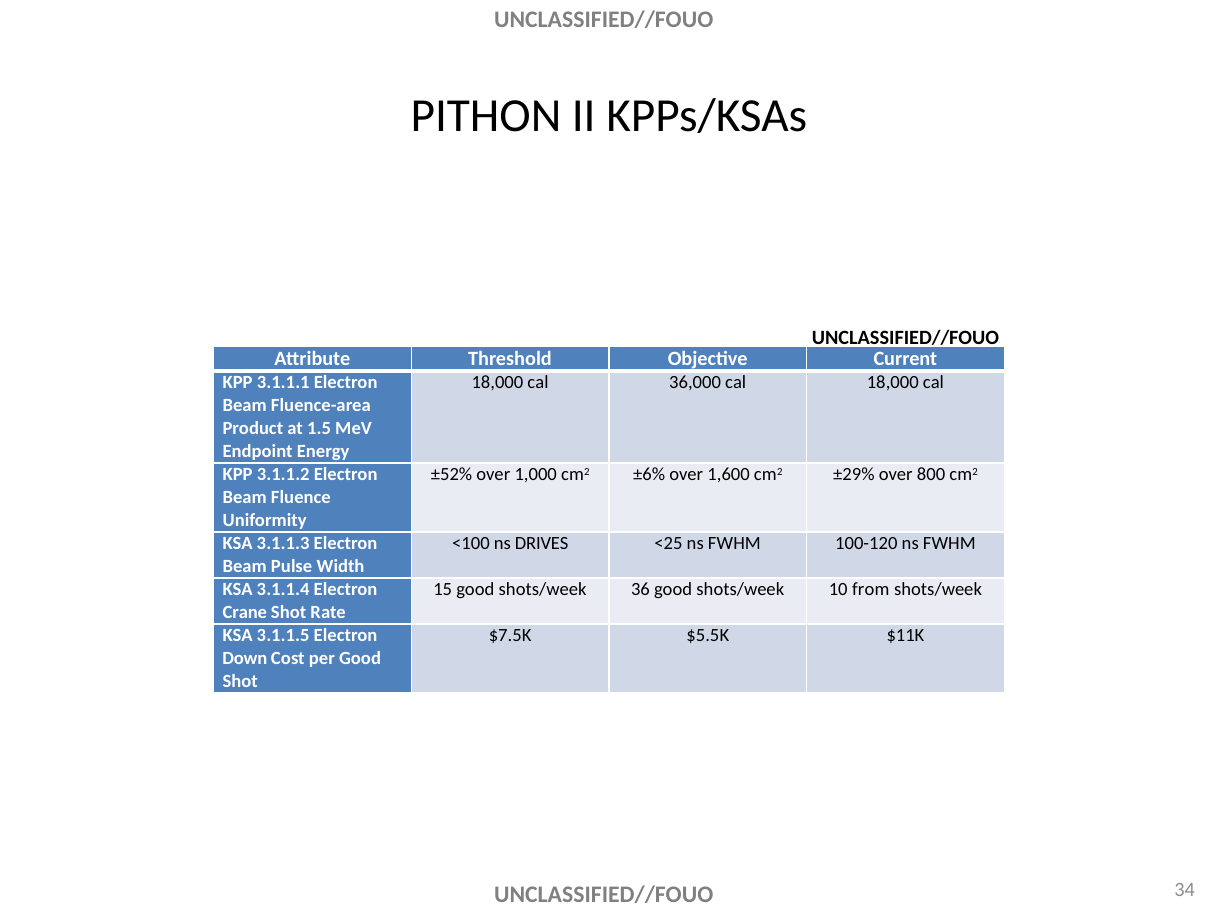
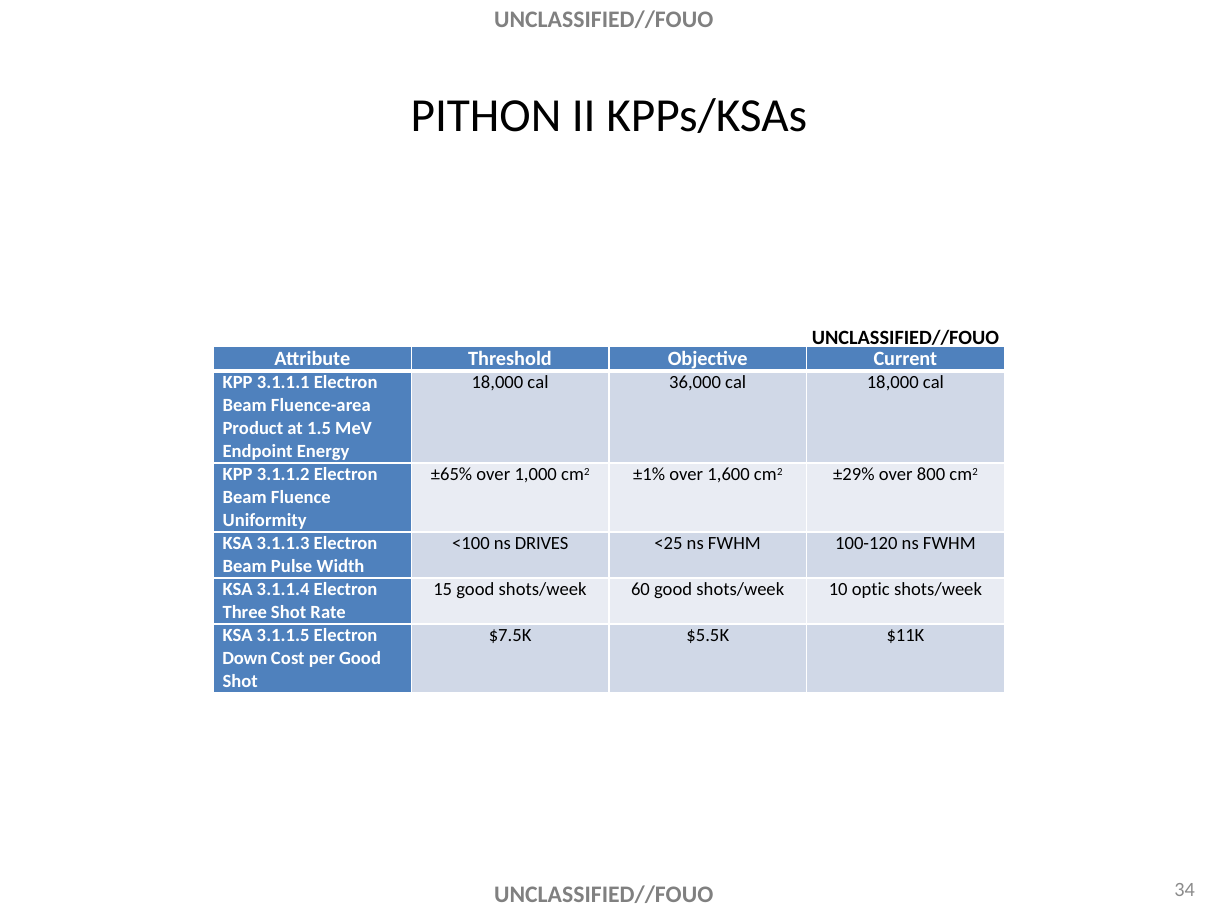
±52%: ±52% -> ±65% (452, 475)
±6%: ±6% -> ±1% (649, 475)
36: 36 -> 60 (640, 589)
from: from -> optic (871, 589)
Crane: Crane -> Three (245, 612)
